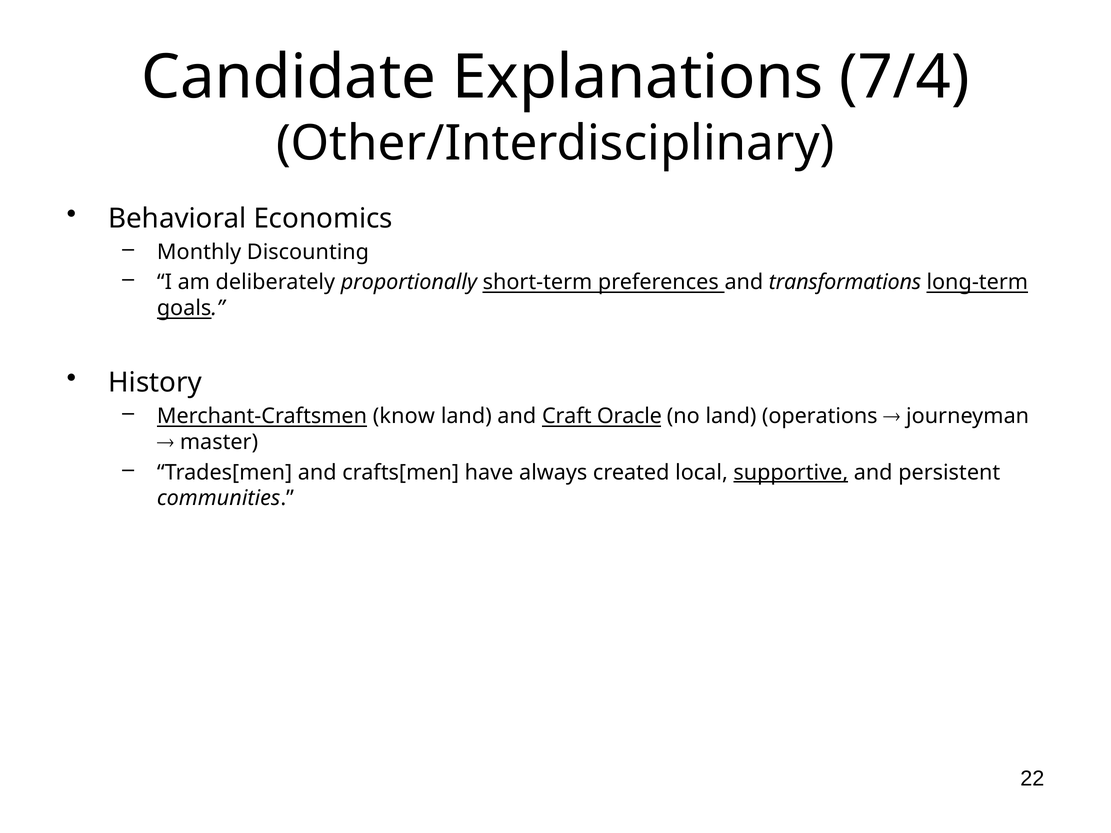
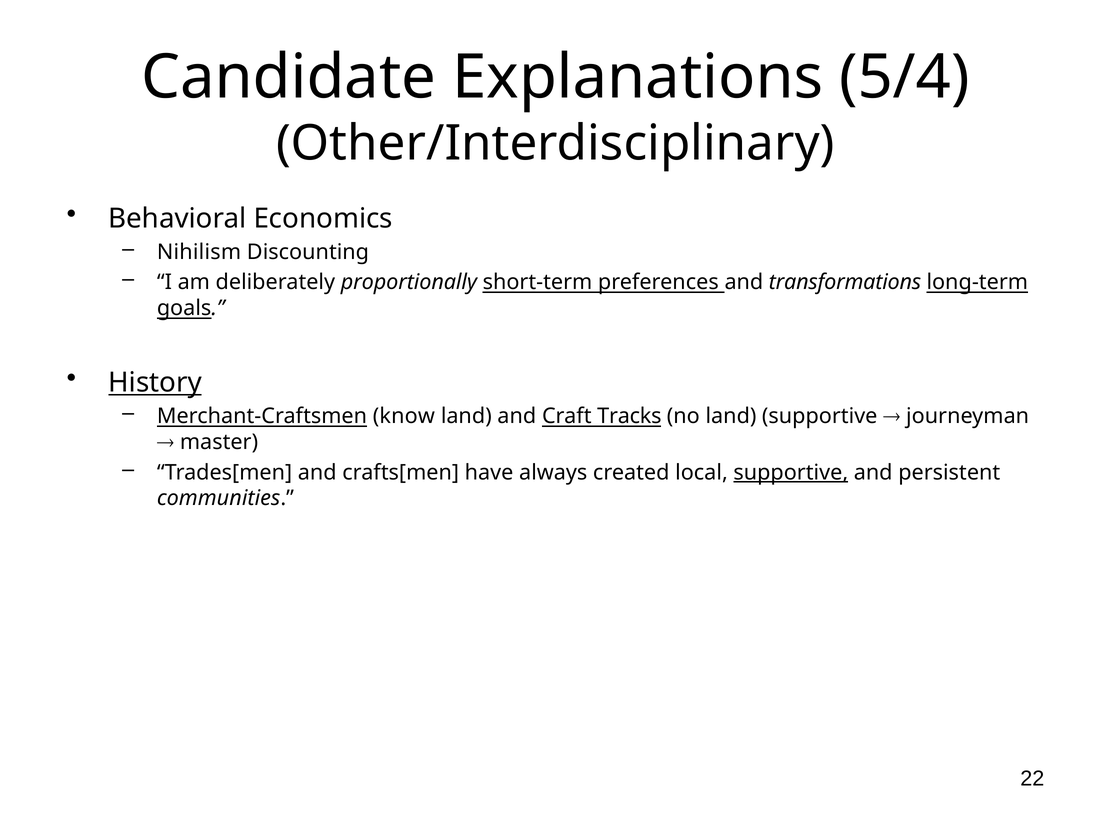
7/4: 7/4 -> 5/4 (904, 77)
Monthly: Monthly -> Nihilism (199, 252)
History underline: none -> present (155, 383)
Oracle: Oracle -> Tracks (629, 416)
land operations: operations -> supportive (820, 416)
